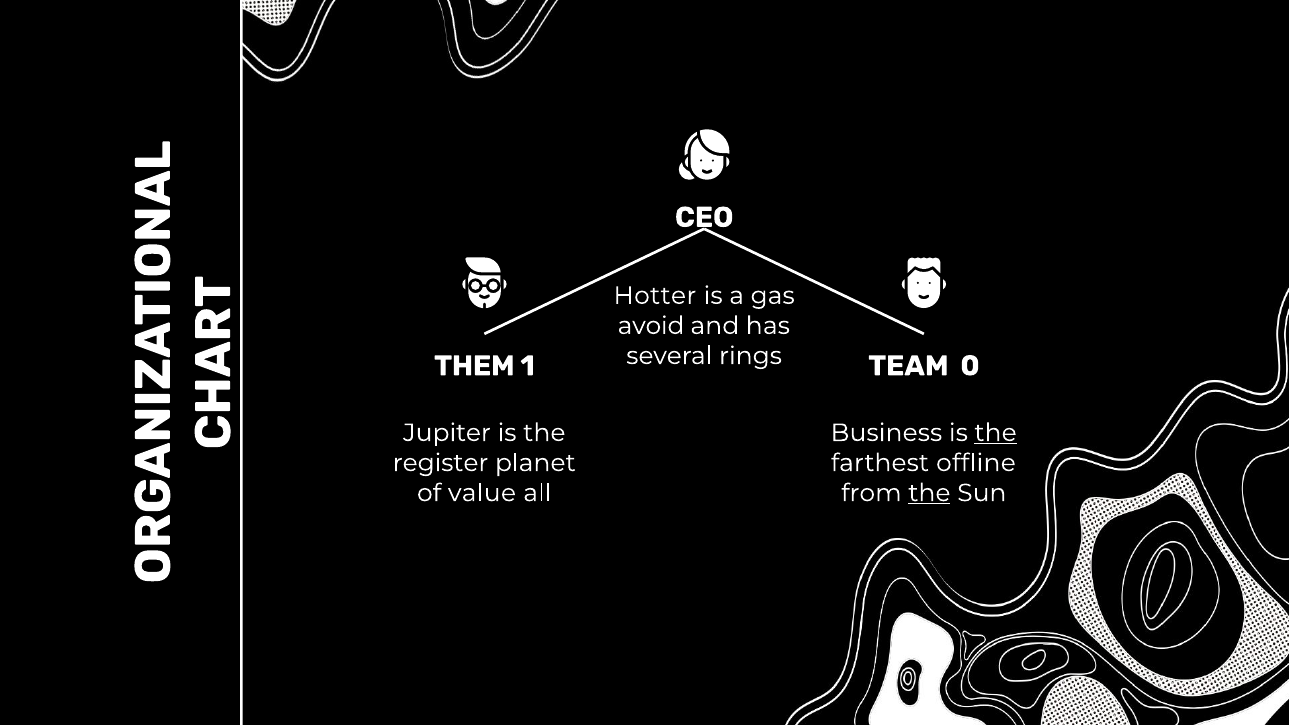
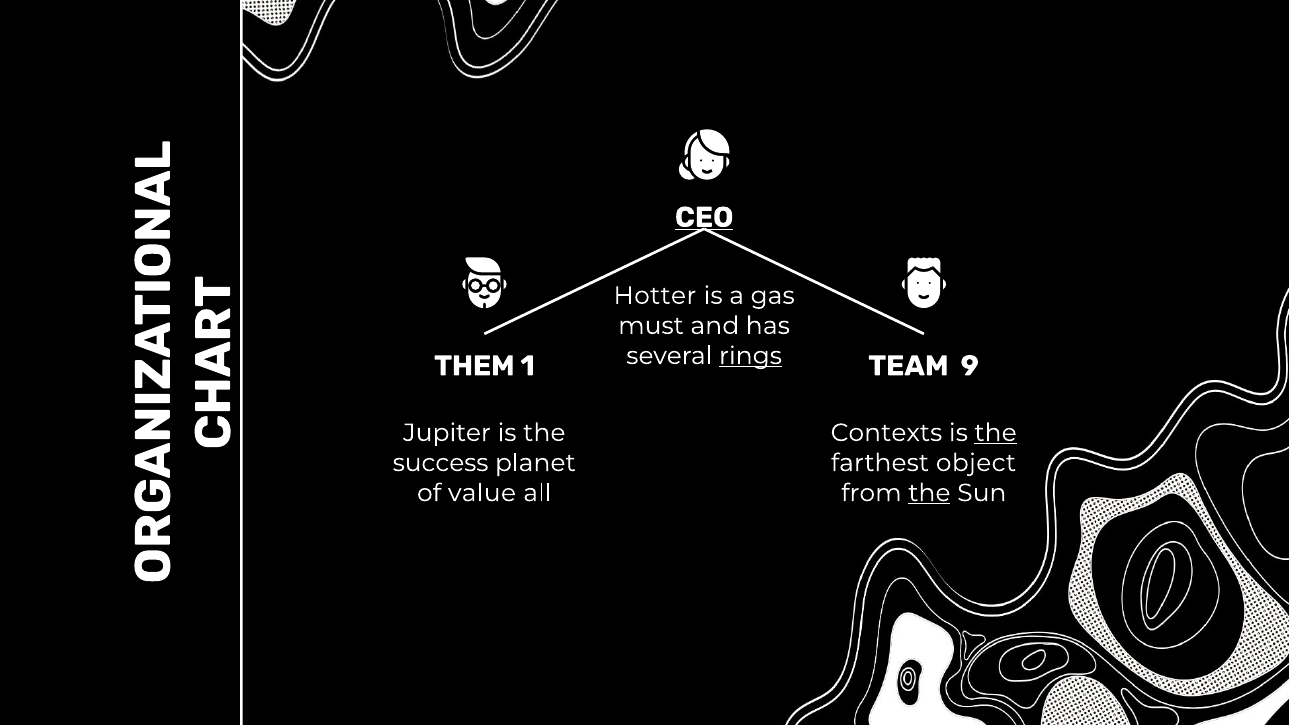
CEO underline: none -> present (704, 217)
avoid: avoid -> must (651, 326)
rings underline: none -> present (750, 356)
0: 0 -> 9 (970, 366)
Business: Business -> Contexts (886, 433)
register: register -> success (441, 463)
offline: offline -> object (976, 463)
